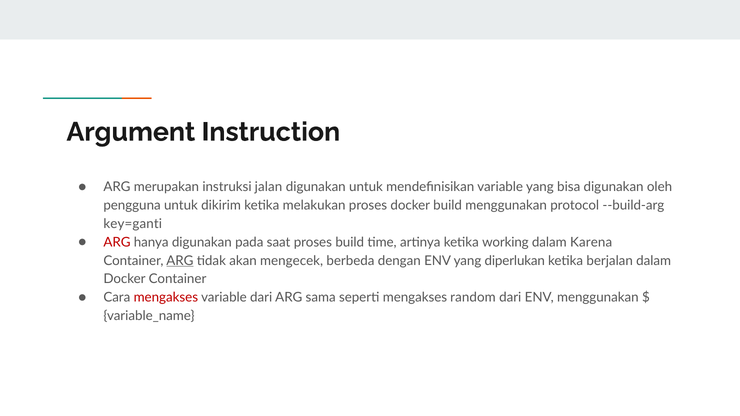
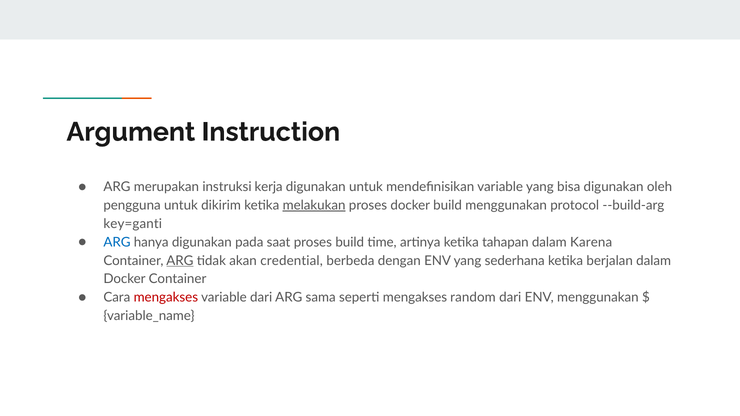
jalan: jalan -> kerja (269, 187)
melakukan underline: none -> present (314, 205)
ARG colour: red -> blue (117, 242)
working: working -> tahapan (505, 242)
mengecek: mengecek -> credential (292, 261)
diperlukan: diperlukan -> sederhana (515, 261)
